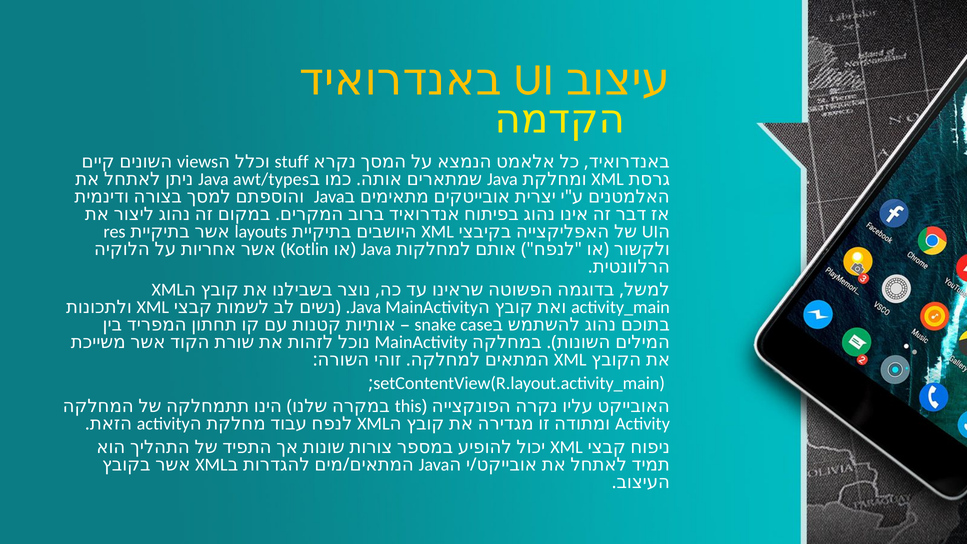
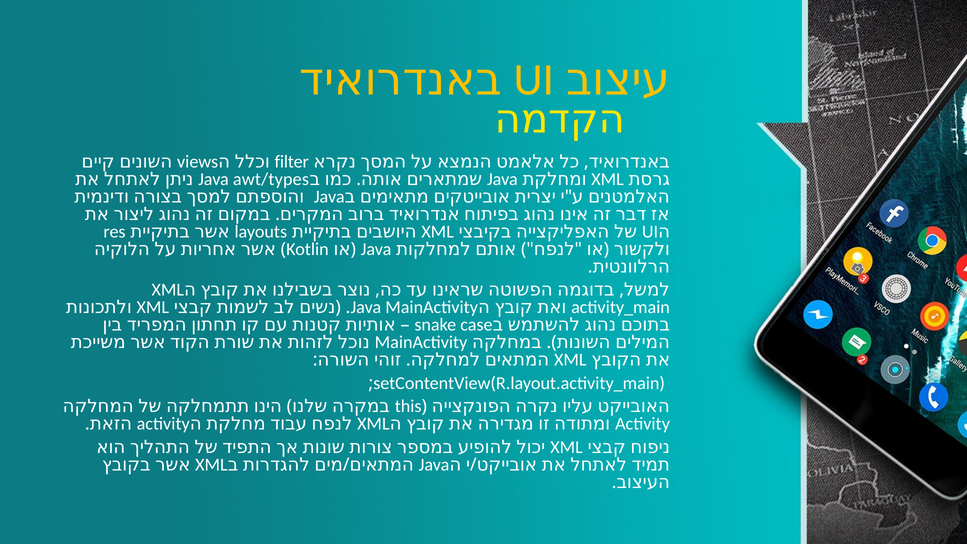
stuff: stuff -> filter (292, 162)
